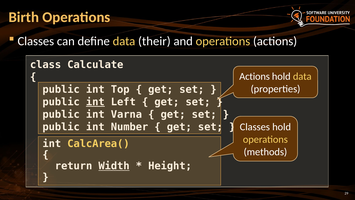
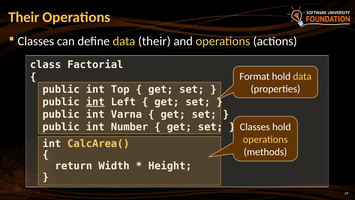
Birth: Birth -> Their (24, 17)
Calculate: Calculate -> Factorial (95, 65)
Actions: Actions -> Format (255, 76)
Width underline: present -> none (114, 166)
